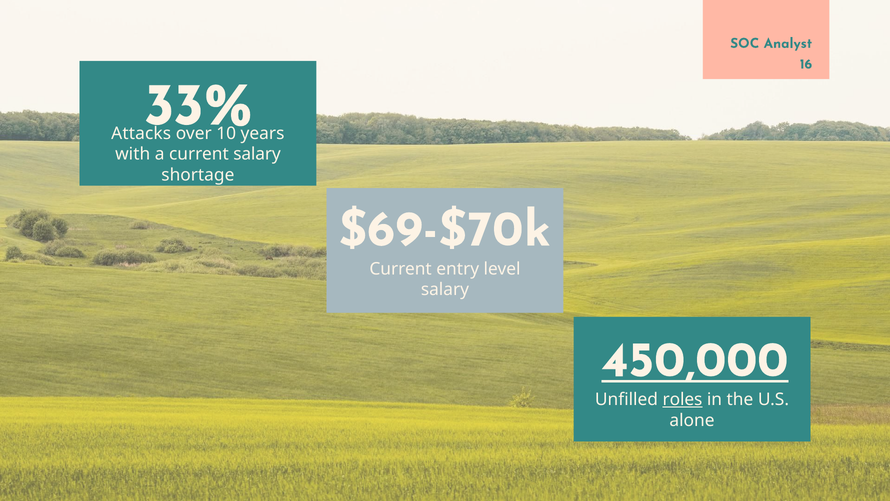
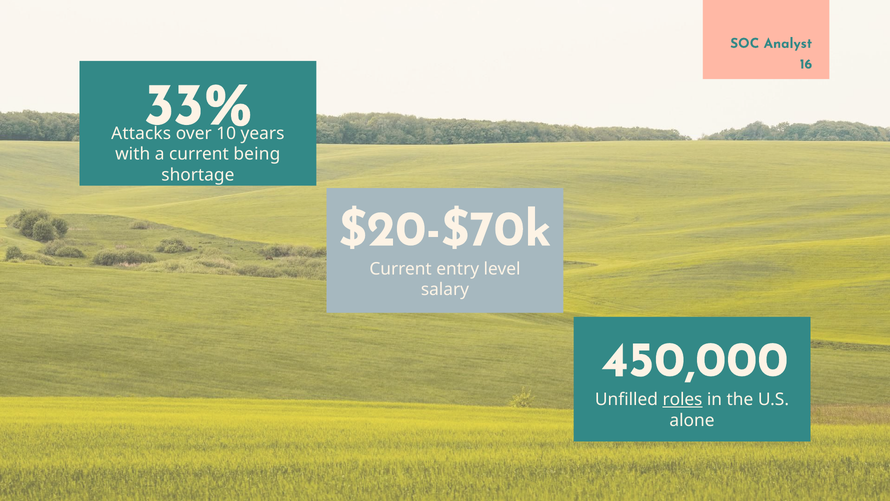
current salary: salary -> being (257, 154)
$69-$70k: $69-$70k -> $20-$70k (445, 229)
450,000 underline: present -> none (695, 360)
